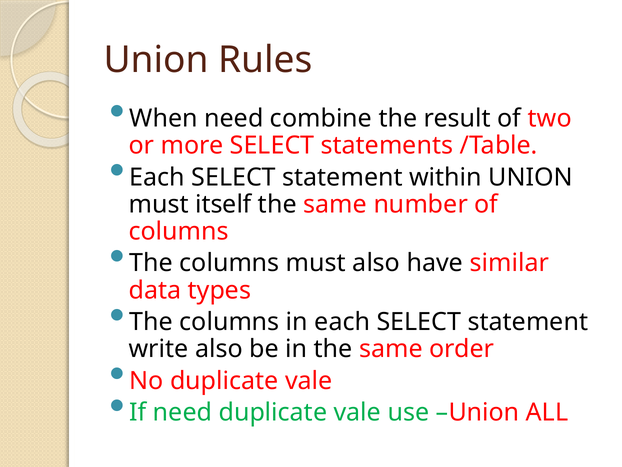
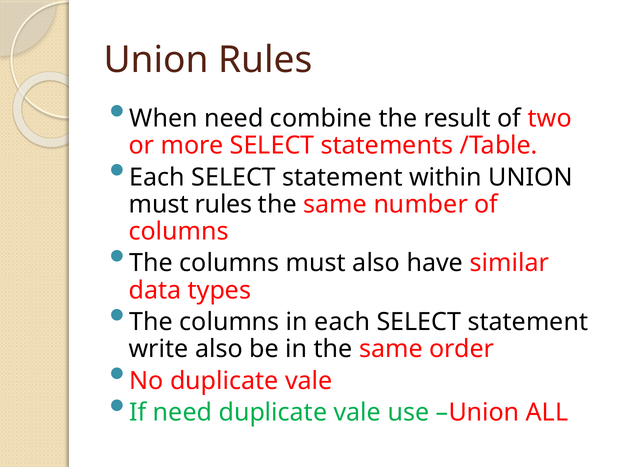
must itself: itself -> rules (223, 204)
